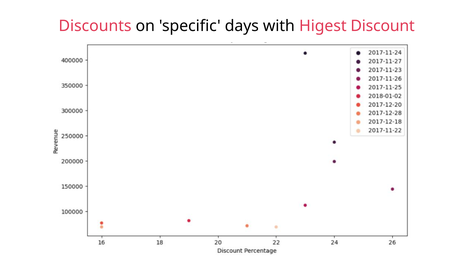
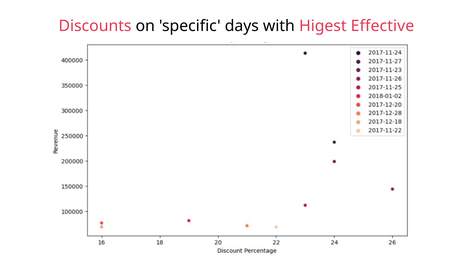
Discount: Discount -> Effective (382, 26)
